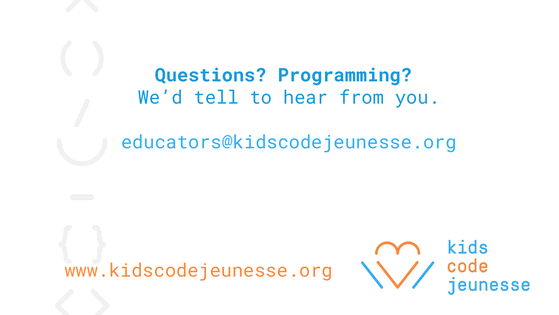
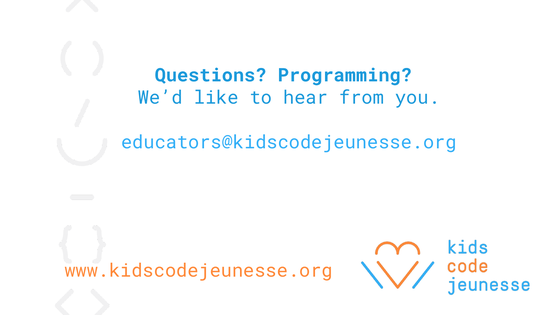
tell: tell -> like (216, 97)
